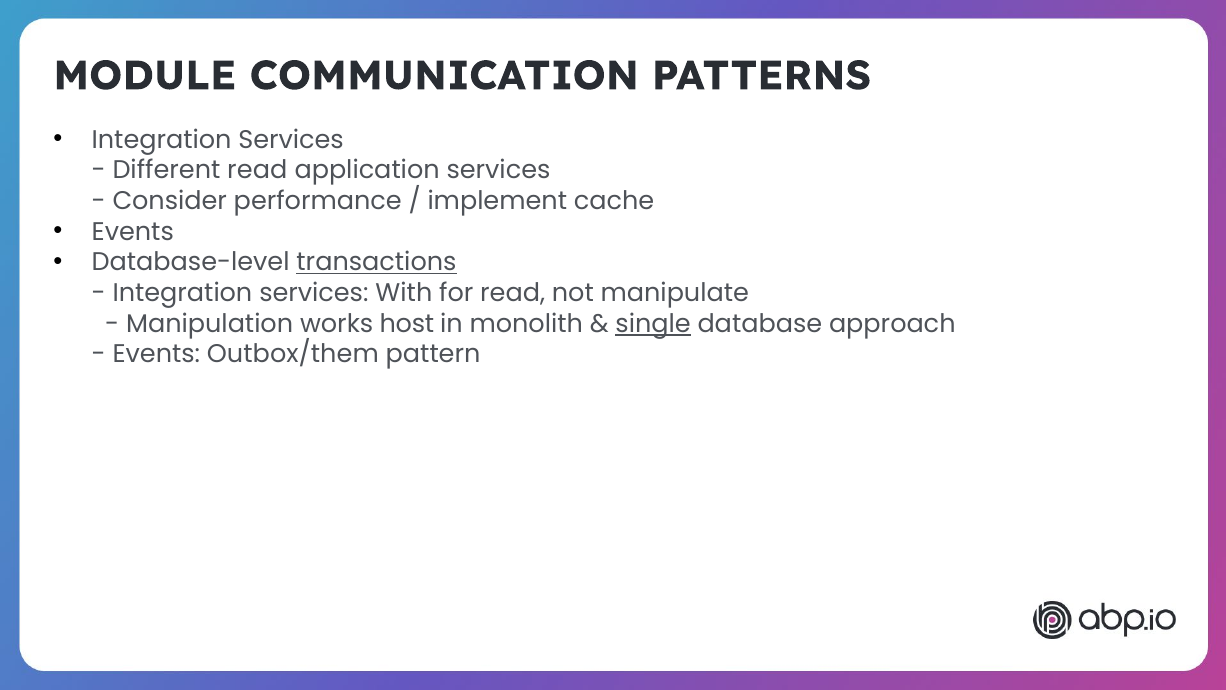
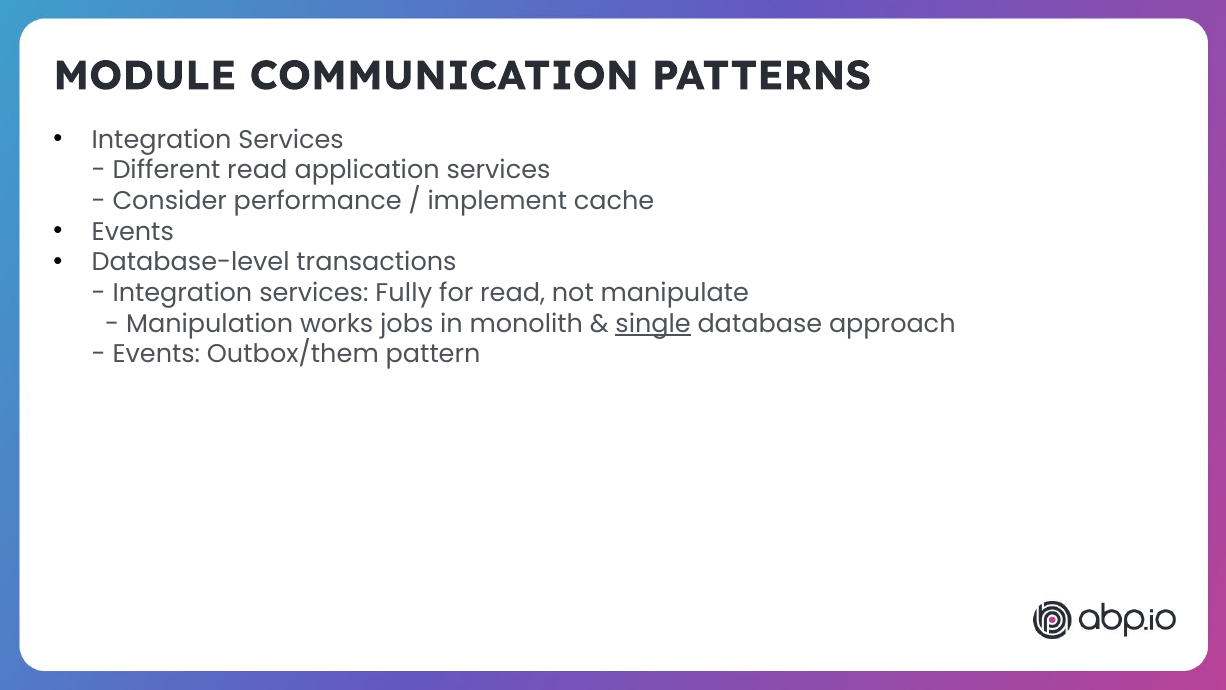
transactions underline: present -> none (376, 262)
With: With -> Fully (404, 293)
host: host -> jobs (407, 324)
